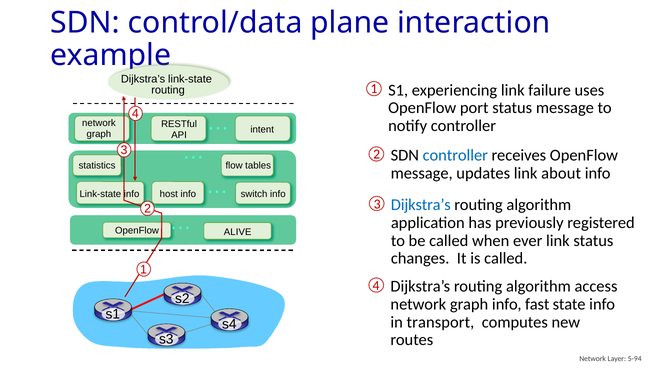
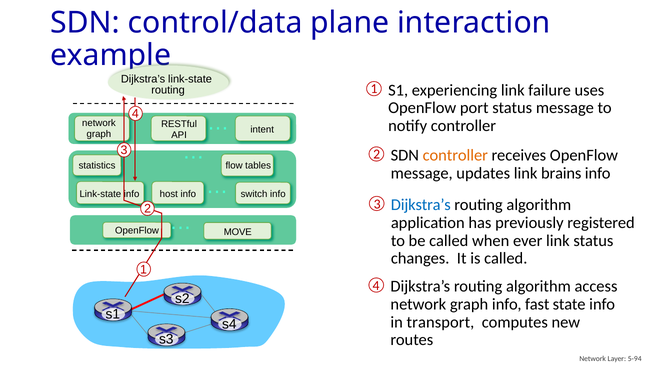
controller colour: blue -> orange (455, 155)
about: about -> brains (561, 173)
ALIVE: ALIVE -> MOVE (238, 232)
